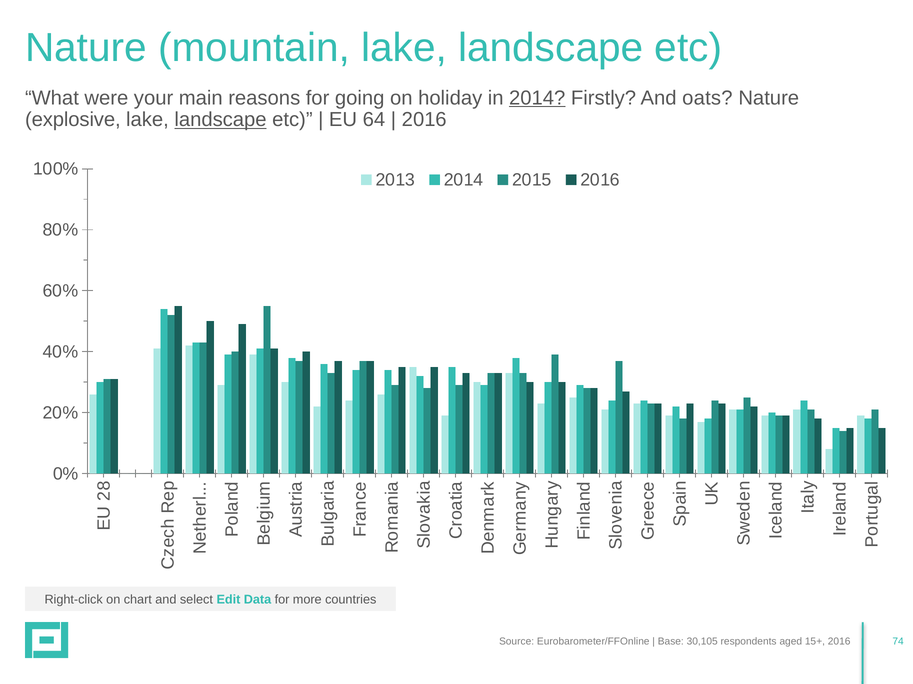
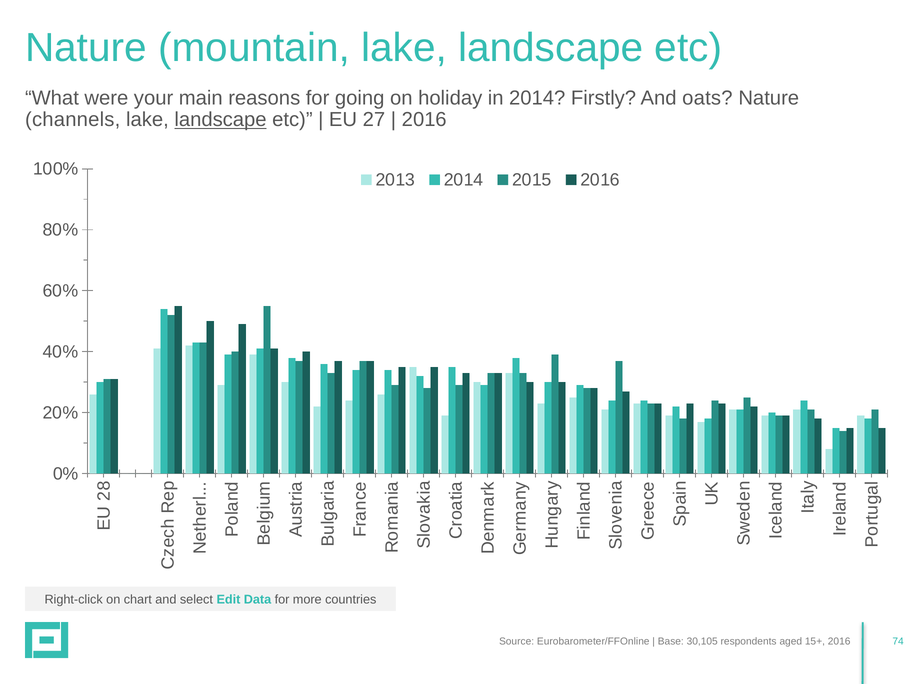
2014 underline: present -> none (537, 98)
explosive: explosive -> channels (73, 120)
64: 64 -> 27 (374, 120)
